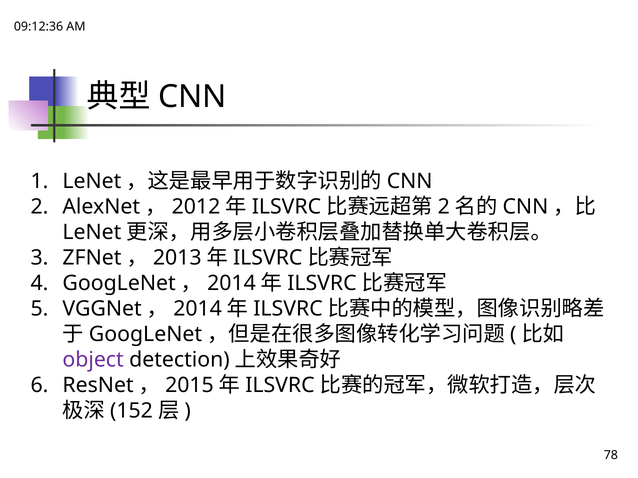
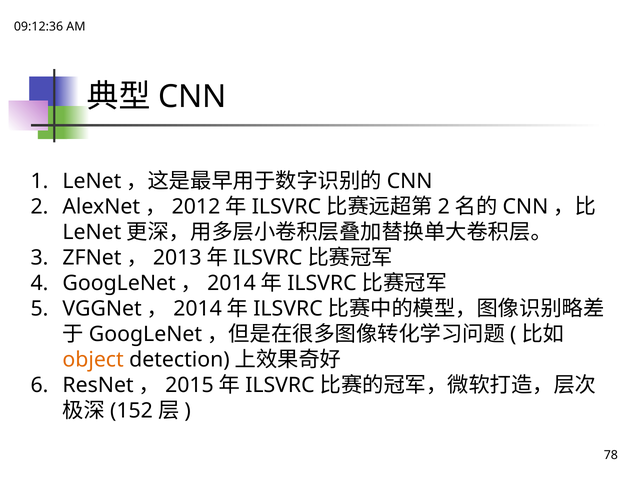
object colour: purple -> orange (93, 360)
